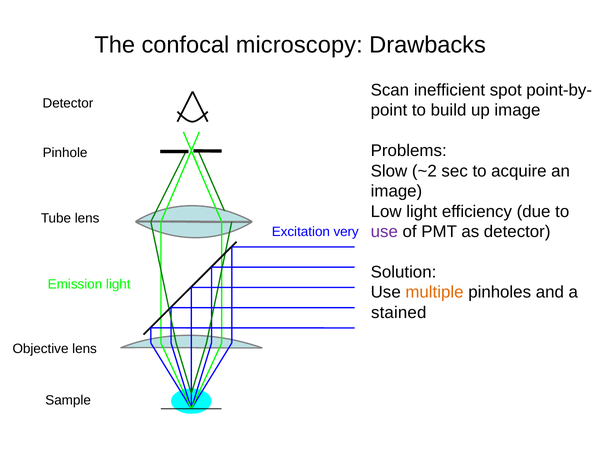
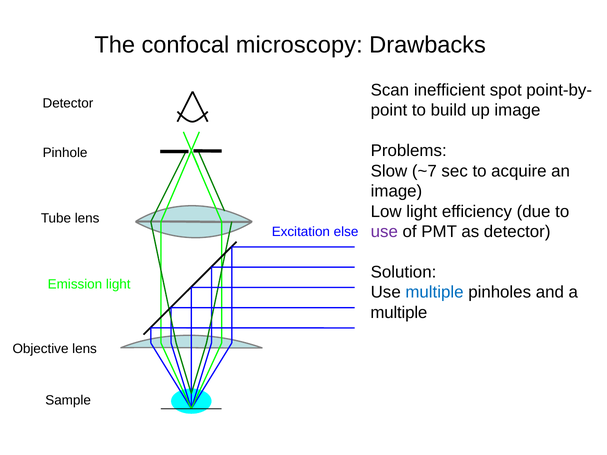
~2: ~2 -> ~7 (424, 171)
very: very -> else (346, 232)
multiple colour: orange -> blue (434, 293)
stained: stained -> multiple (399, 313)
